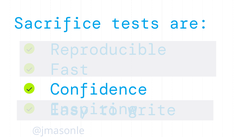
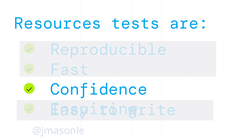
Sacrifice: Sacrifice -> Resources (58, 23)
